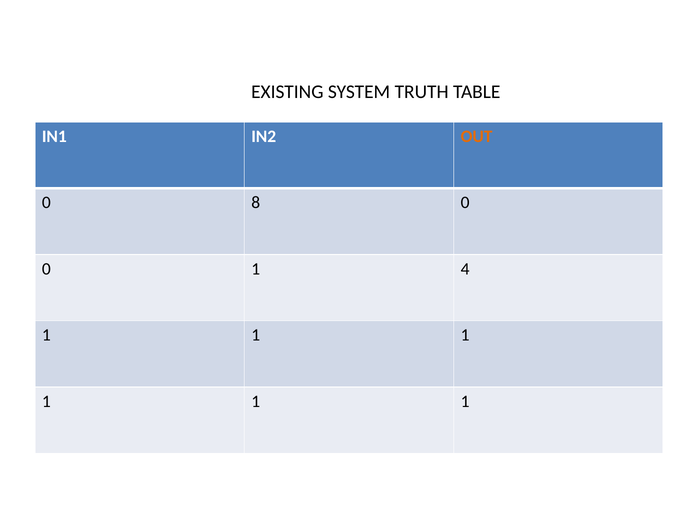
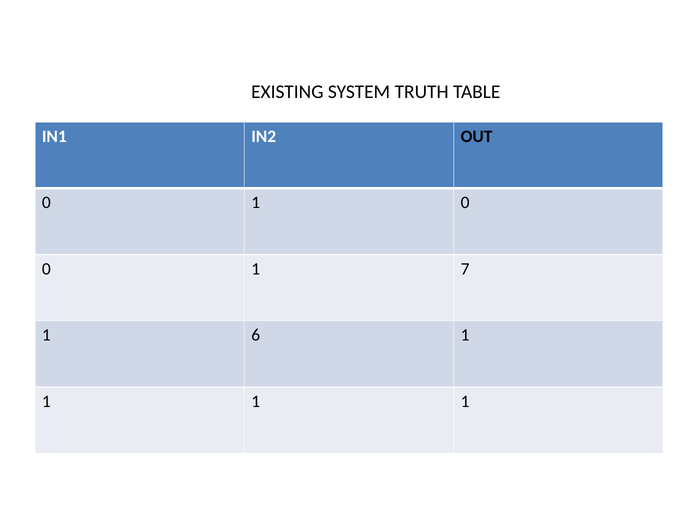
OUT colour: orange -> black (477, 137)
8: 8 -> 1 (256, 203)
4: 4 -> 7 (465, 269)
1: 1 -> 6 (256, 335)
